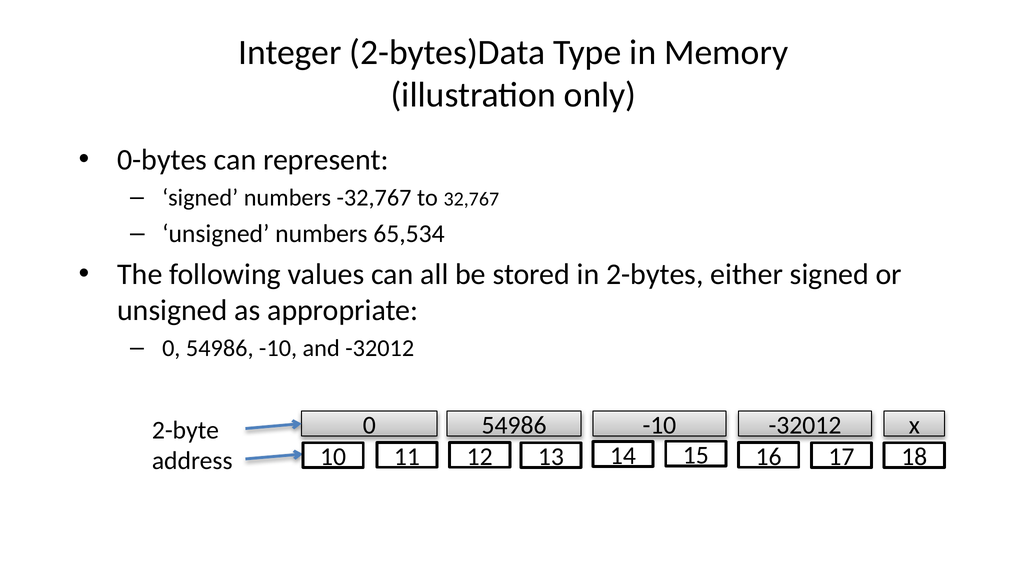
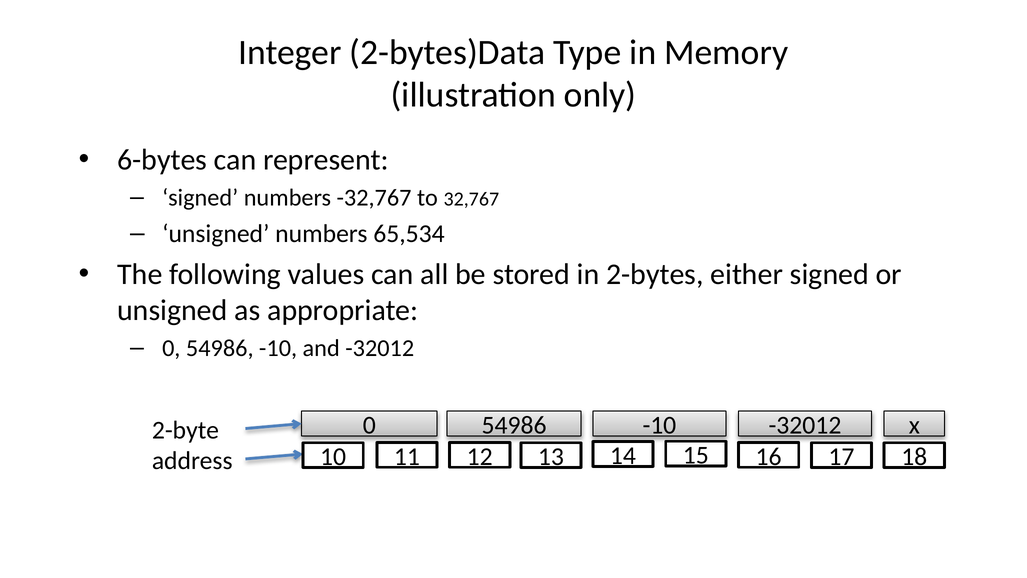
0-bytes: 0-bytes -> 6-bytes (162, 160)
